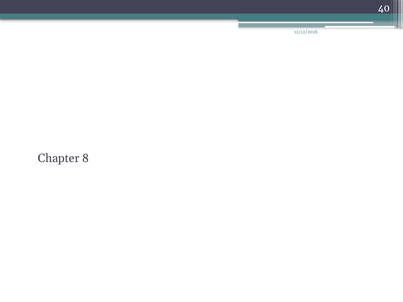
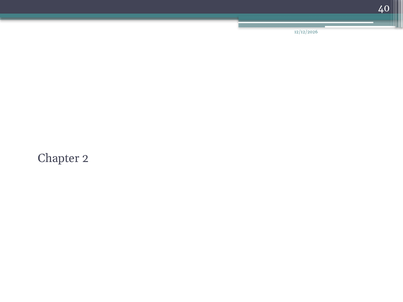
8: 8 -> 2 (85, 158)
